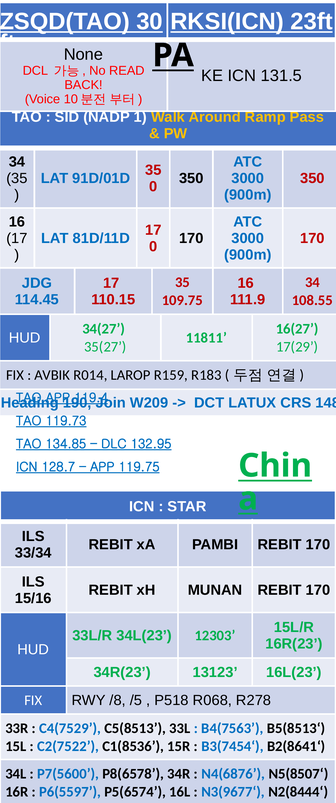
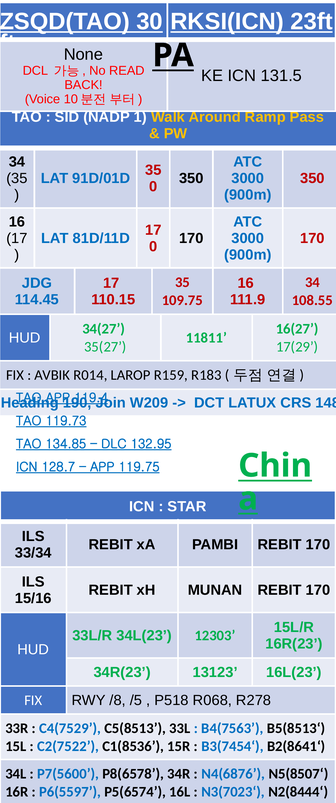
N3(9677‘: N3(9677‘ -> N3(7023‘ (233, 793)
